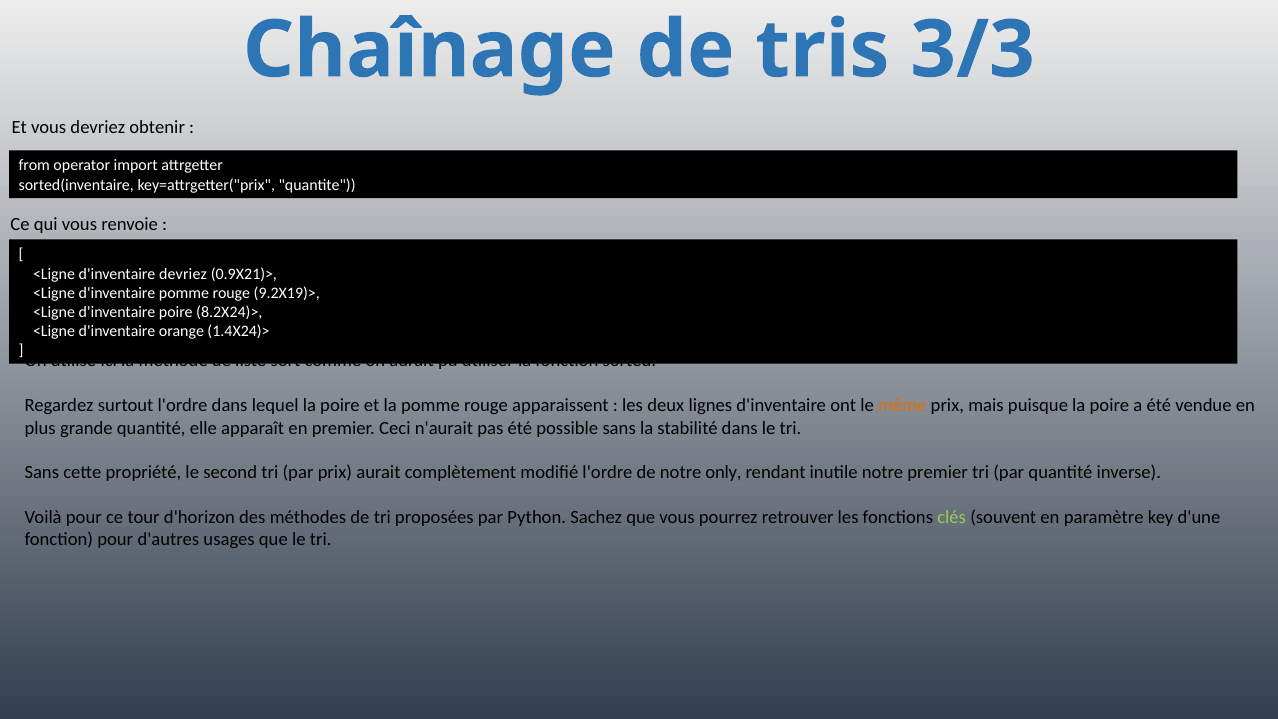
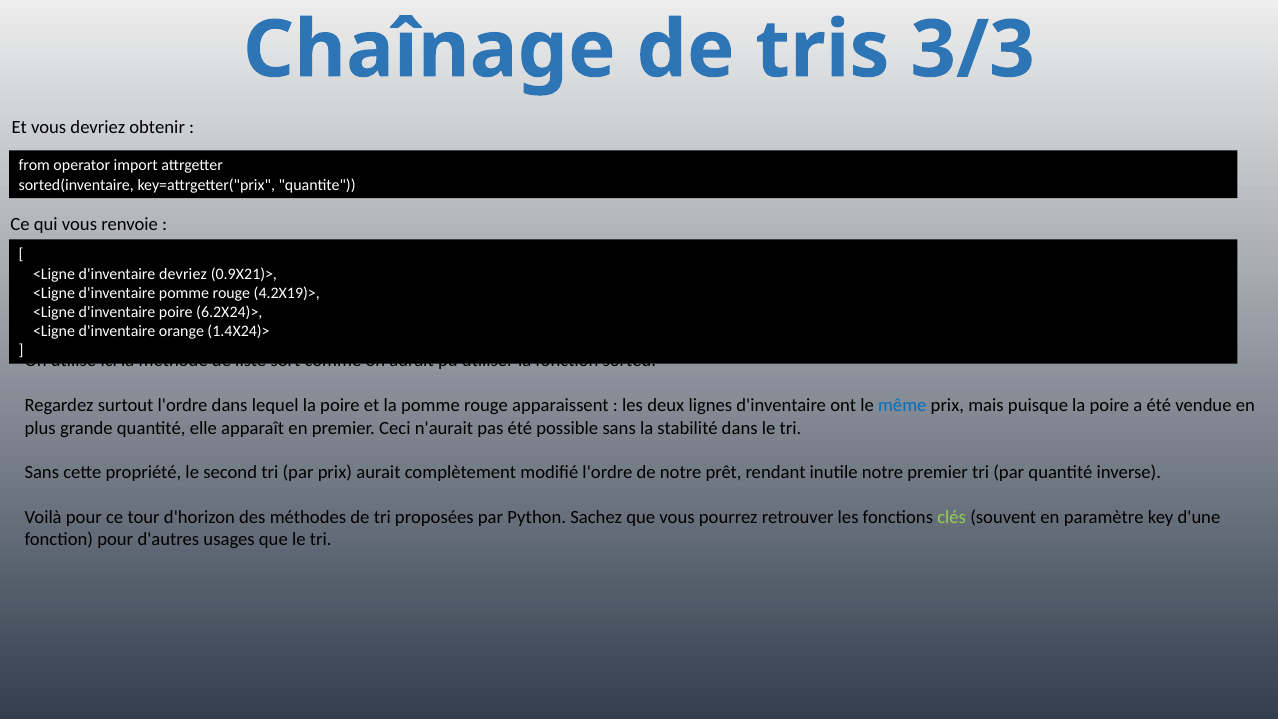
9.2X19)>: 9.2X19)> -> 4.2X19)> (287, 293)
8.2X24)>: 8.2X24)> -> 6.2X24)> (229, 312)
même colour: orange -> blue (902, 405)
only: only -> prêt (724, 473)
